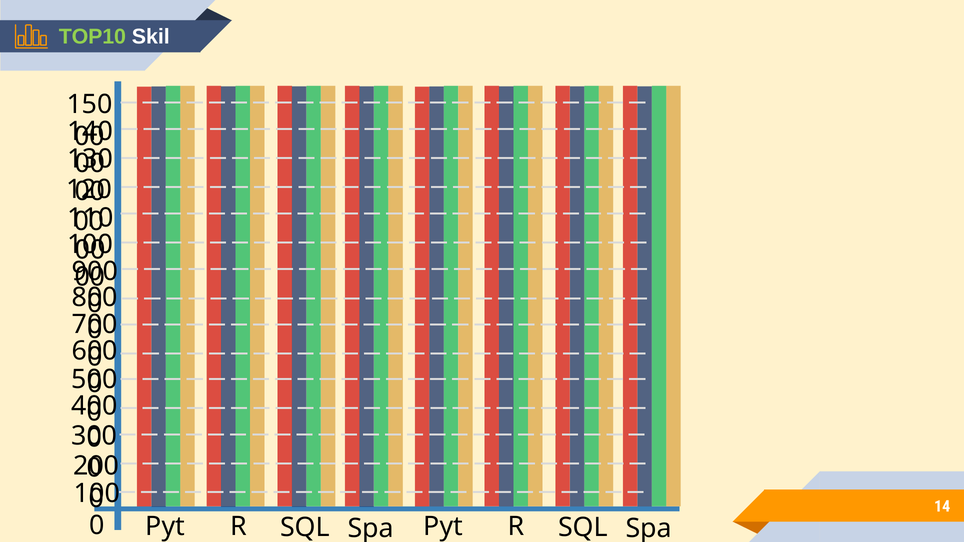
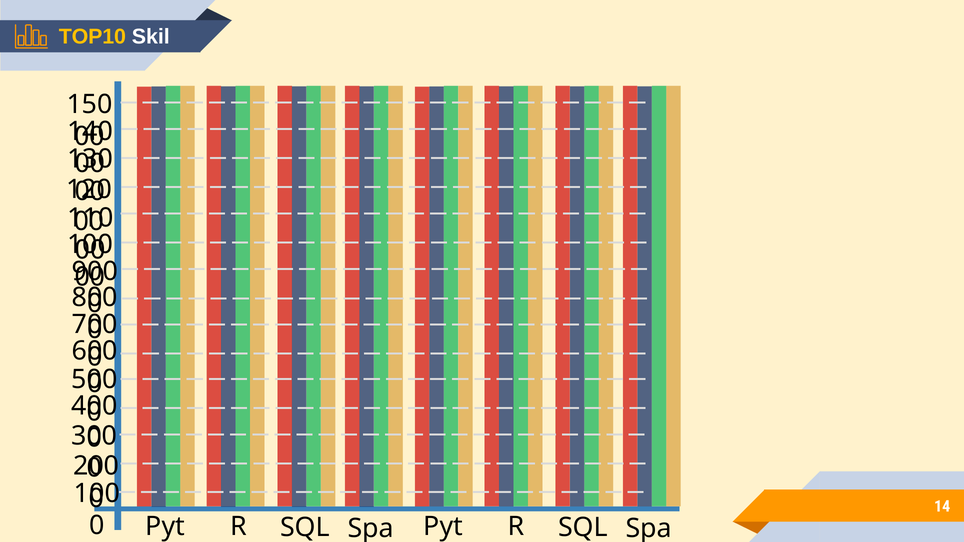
TOP10 colour: light green -> yellow (92, 37)
